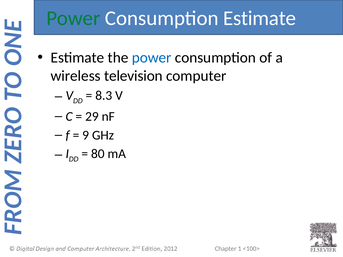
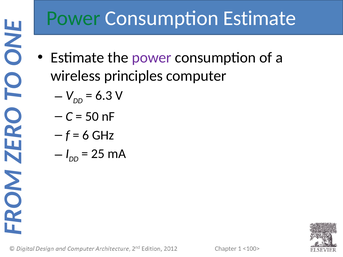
power colour: blue -> purple (152, 58)
television: television -> principles (133, 76)
8.3: 8.3 -> 6.3 (104, 96)
29: 29 -> 50 (92, 117)
9: 9 -> 6 (86, 135)
80: 80 -> 25 (98, 154)
